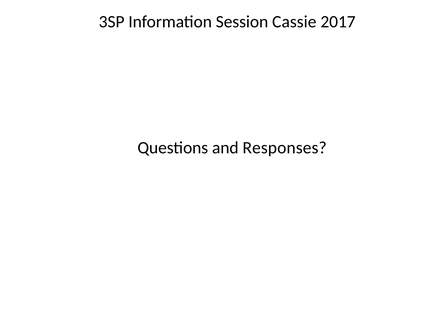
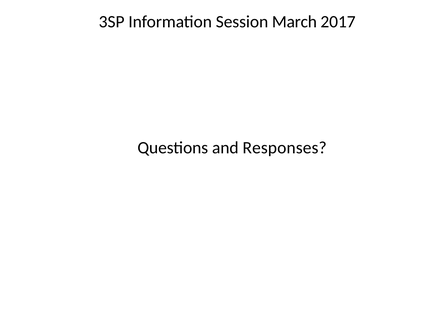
Cassie: Cassie -> March (294, 22)
